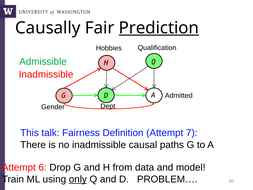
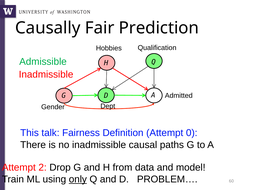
Prediction underline: present -> none (159, 28)
7: 7 -> 0 (192, 133)
6: 6 -> 2 (43, 167)
